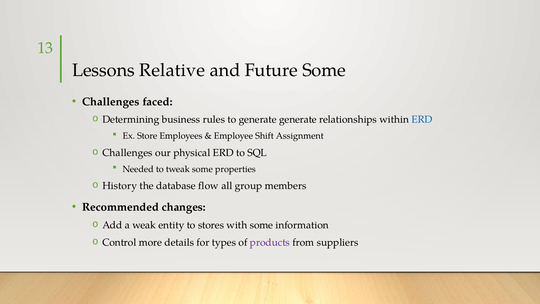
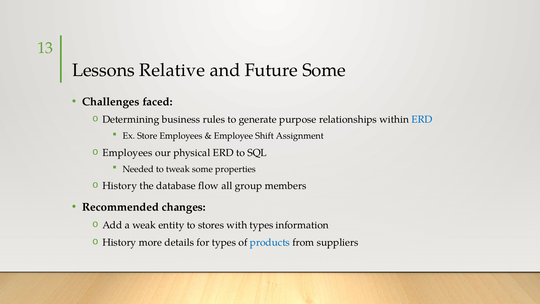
generate generate: generate -> purpose (298, 120)
Challenges: Challenges -> Employees (127, 153)
with some: some -> types (262, 225)
Control: Control -> History (119, 242)
products colour: purple -> blue (270, 242)
